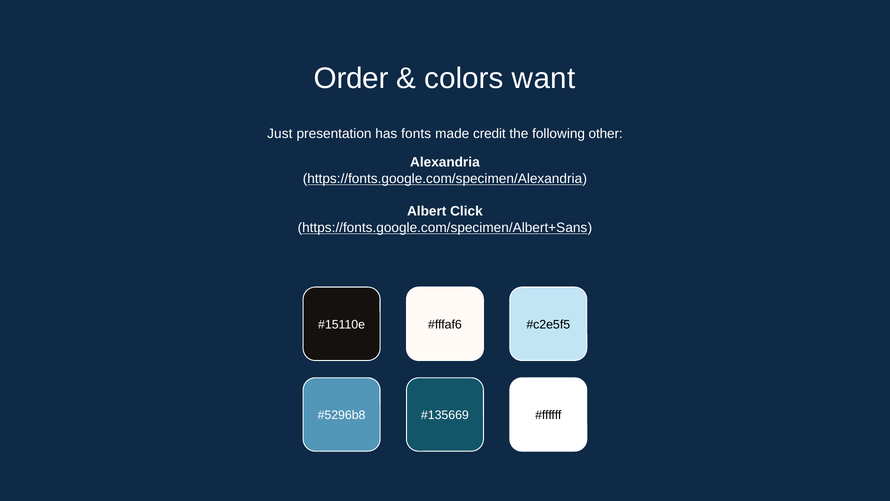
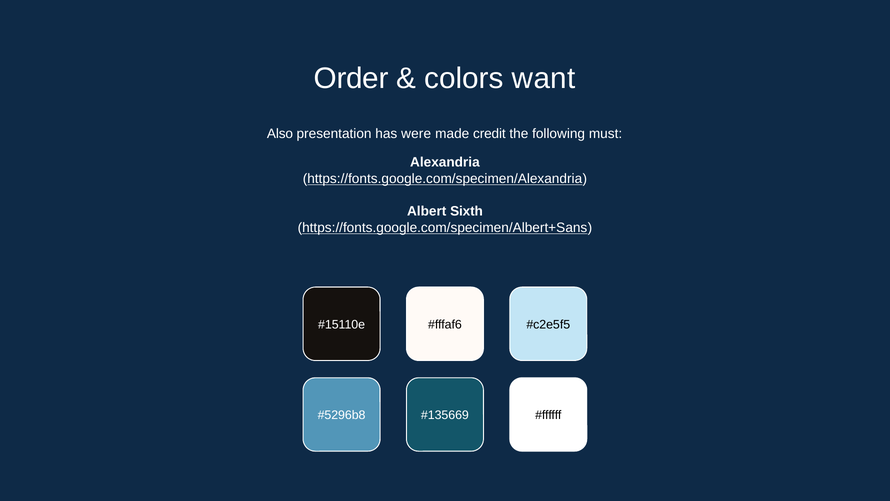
Just: Just -> Also (280, 134)
fonts: fonts -> were (416, 134)
other: other -> must (606, 134)
Click: Click -> Sixth (466, 211)
